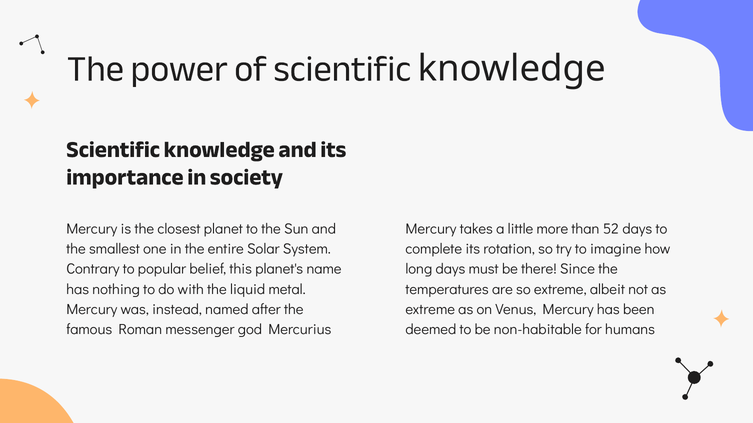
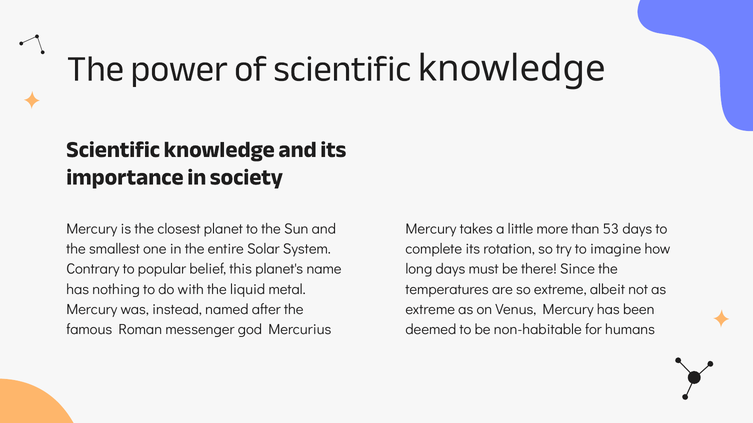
52: 52 -> 53 (611, 229)
